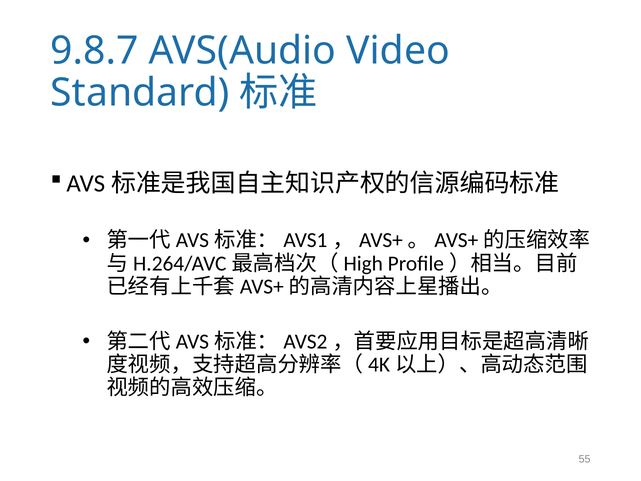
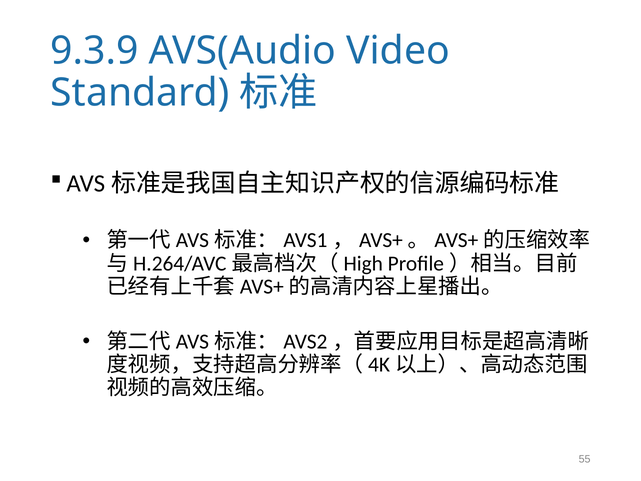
9.8.7: 9.8.7 -> 9.3.9 (95, 51)
